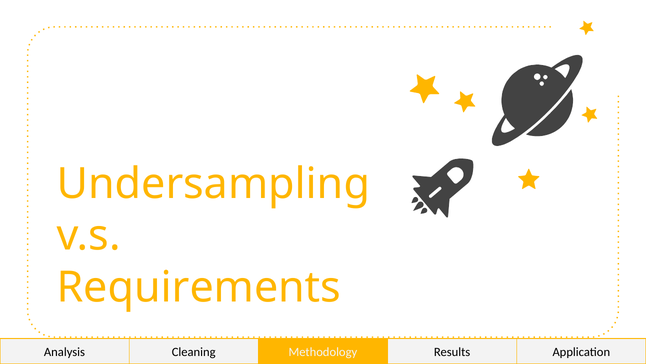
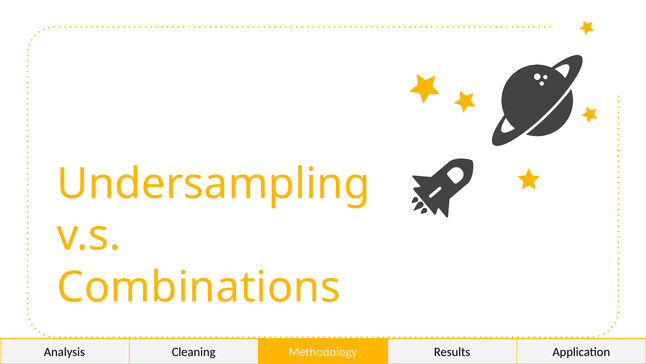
Requirements: Requirements -> Combinations (199, 287)
